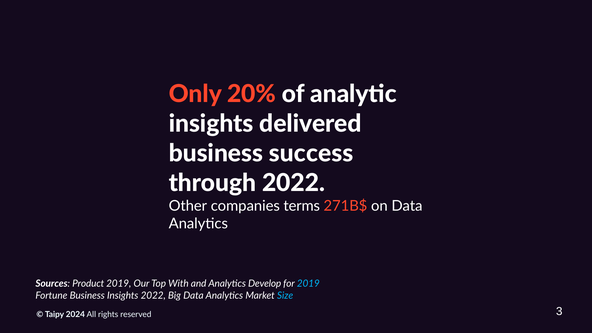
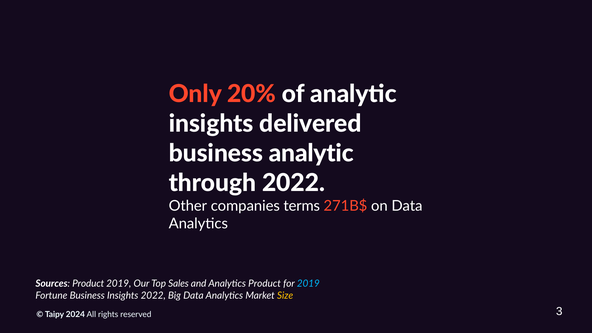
business success: success -> analytic (311, 153)
With: With -> Sales (178, 284)
Analytics Develop: Develop -> Product (265, 284)
Size colour: light blue -> yellow (285, 295)
